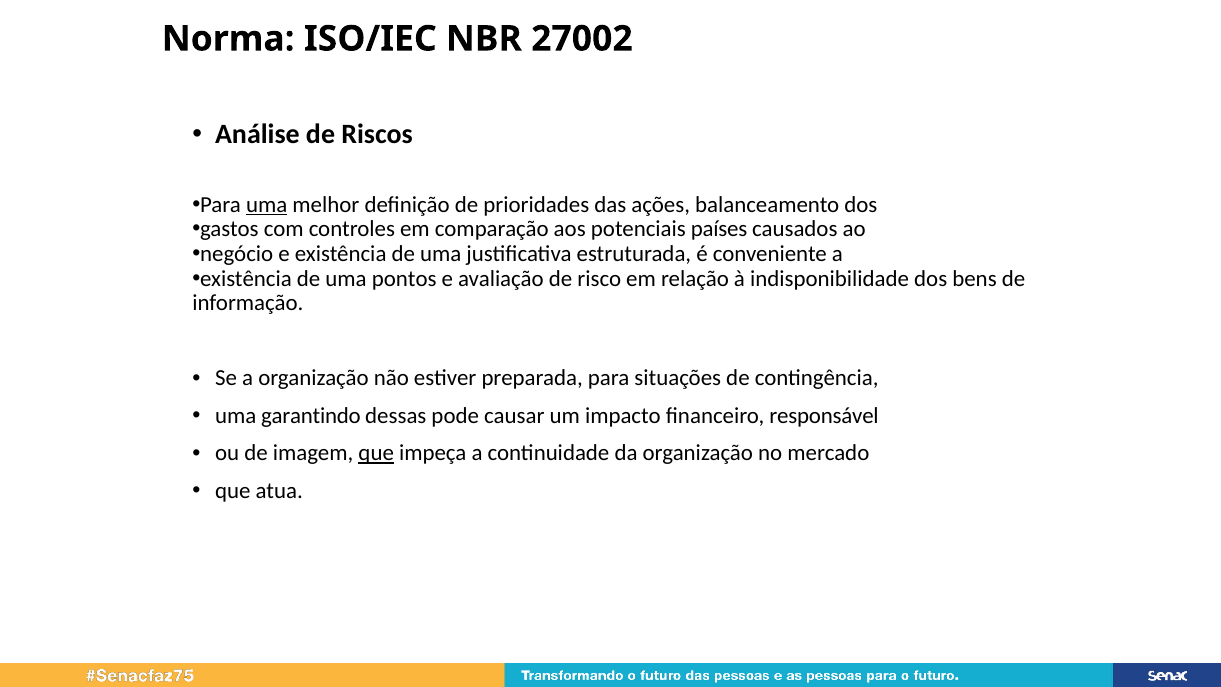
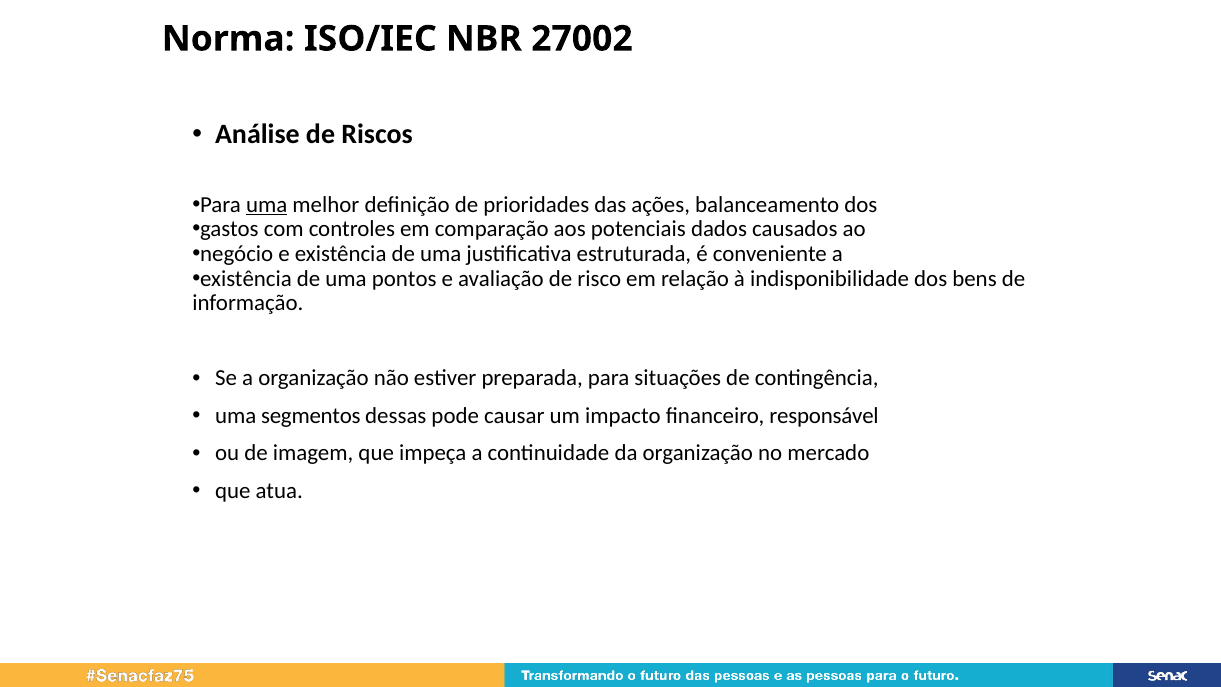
países: países -> dados (719, 229)
garantindo: garantindo -> segmentos (311, 416)
que underline: present -> none (376, 453)
